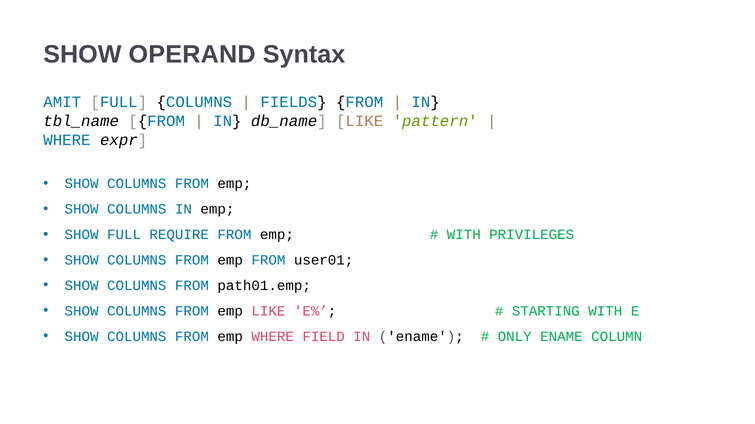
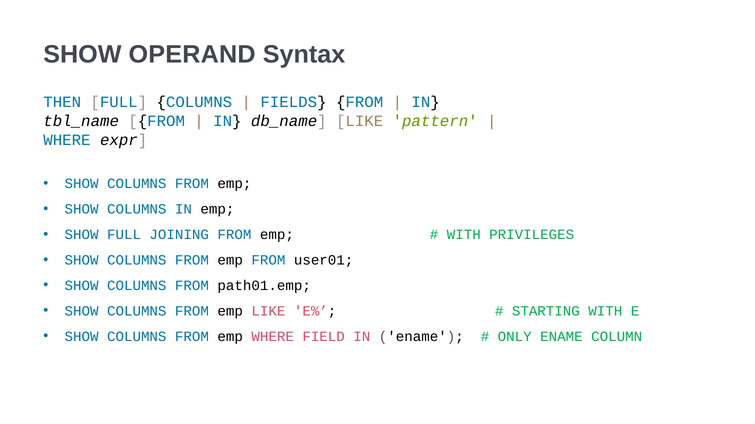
AMIT: AMIT -> THEN (62, 102)
REQUIRE: REQUIRE -> JOINING (179, 235)
